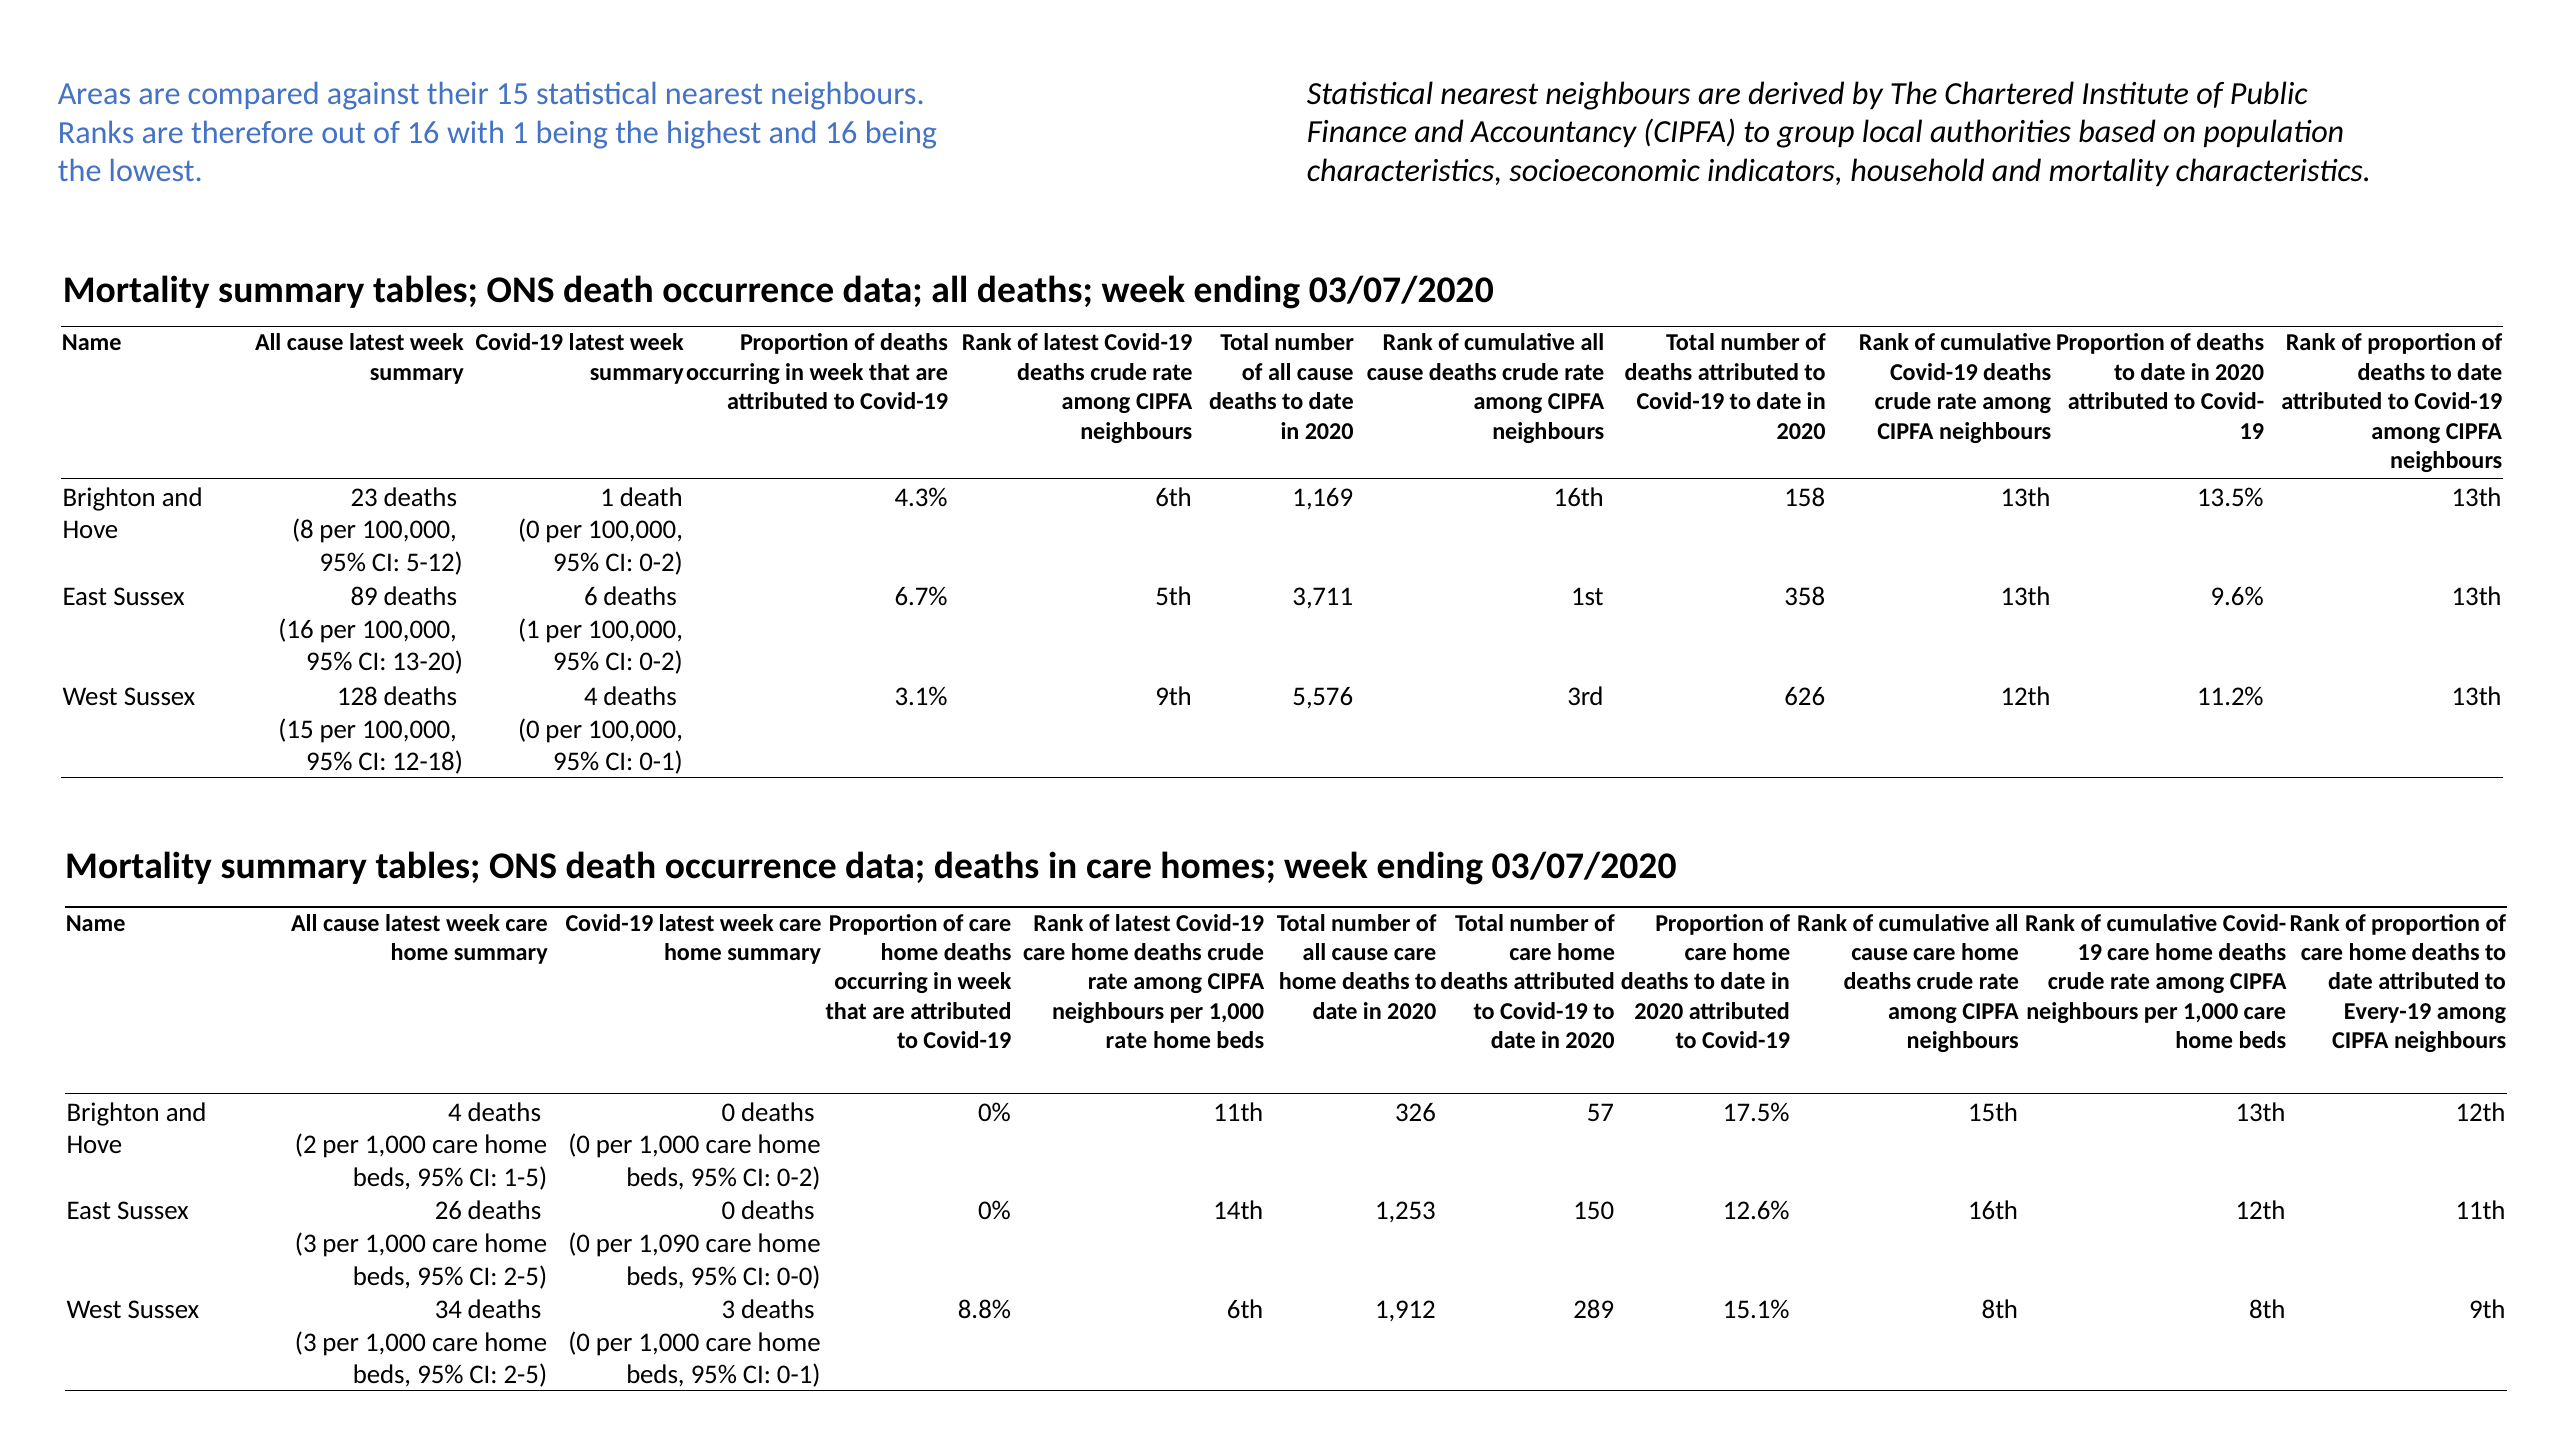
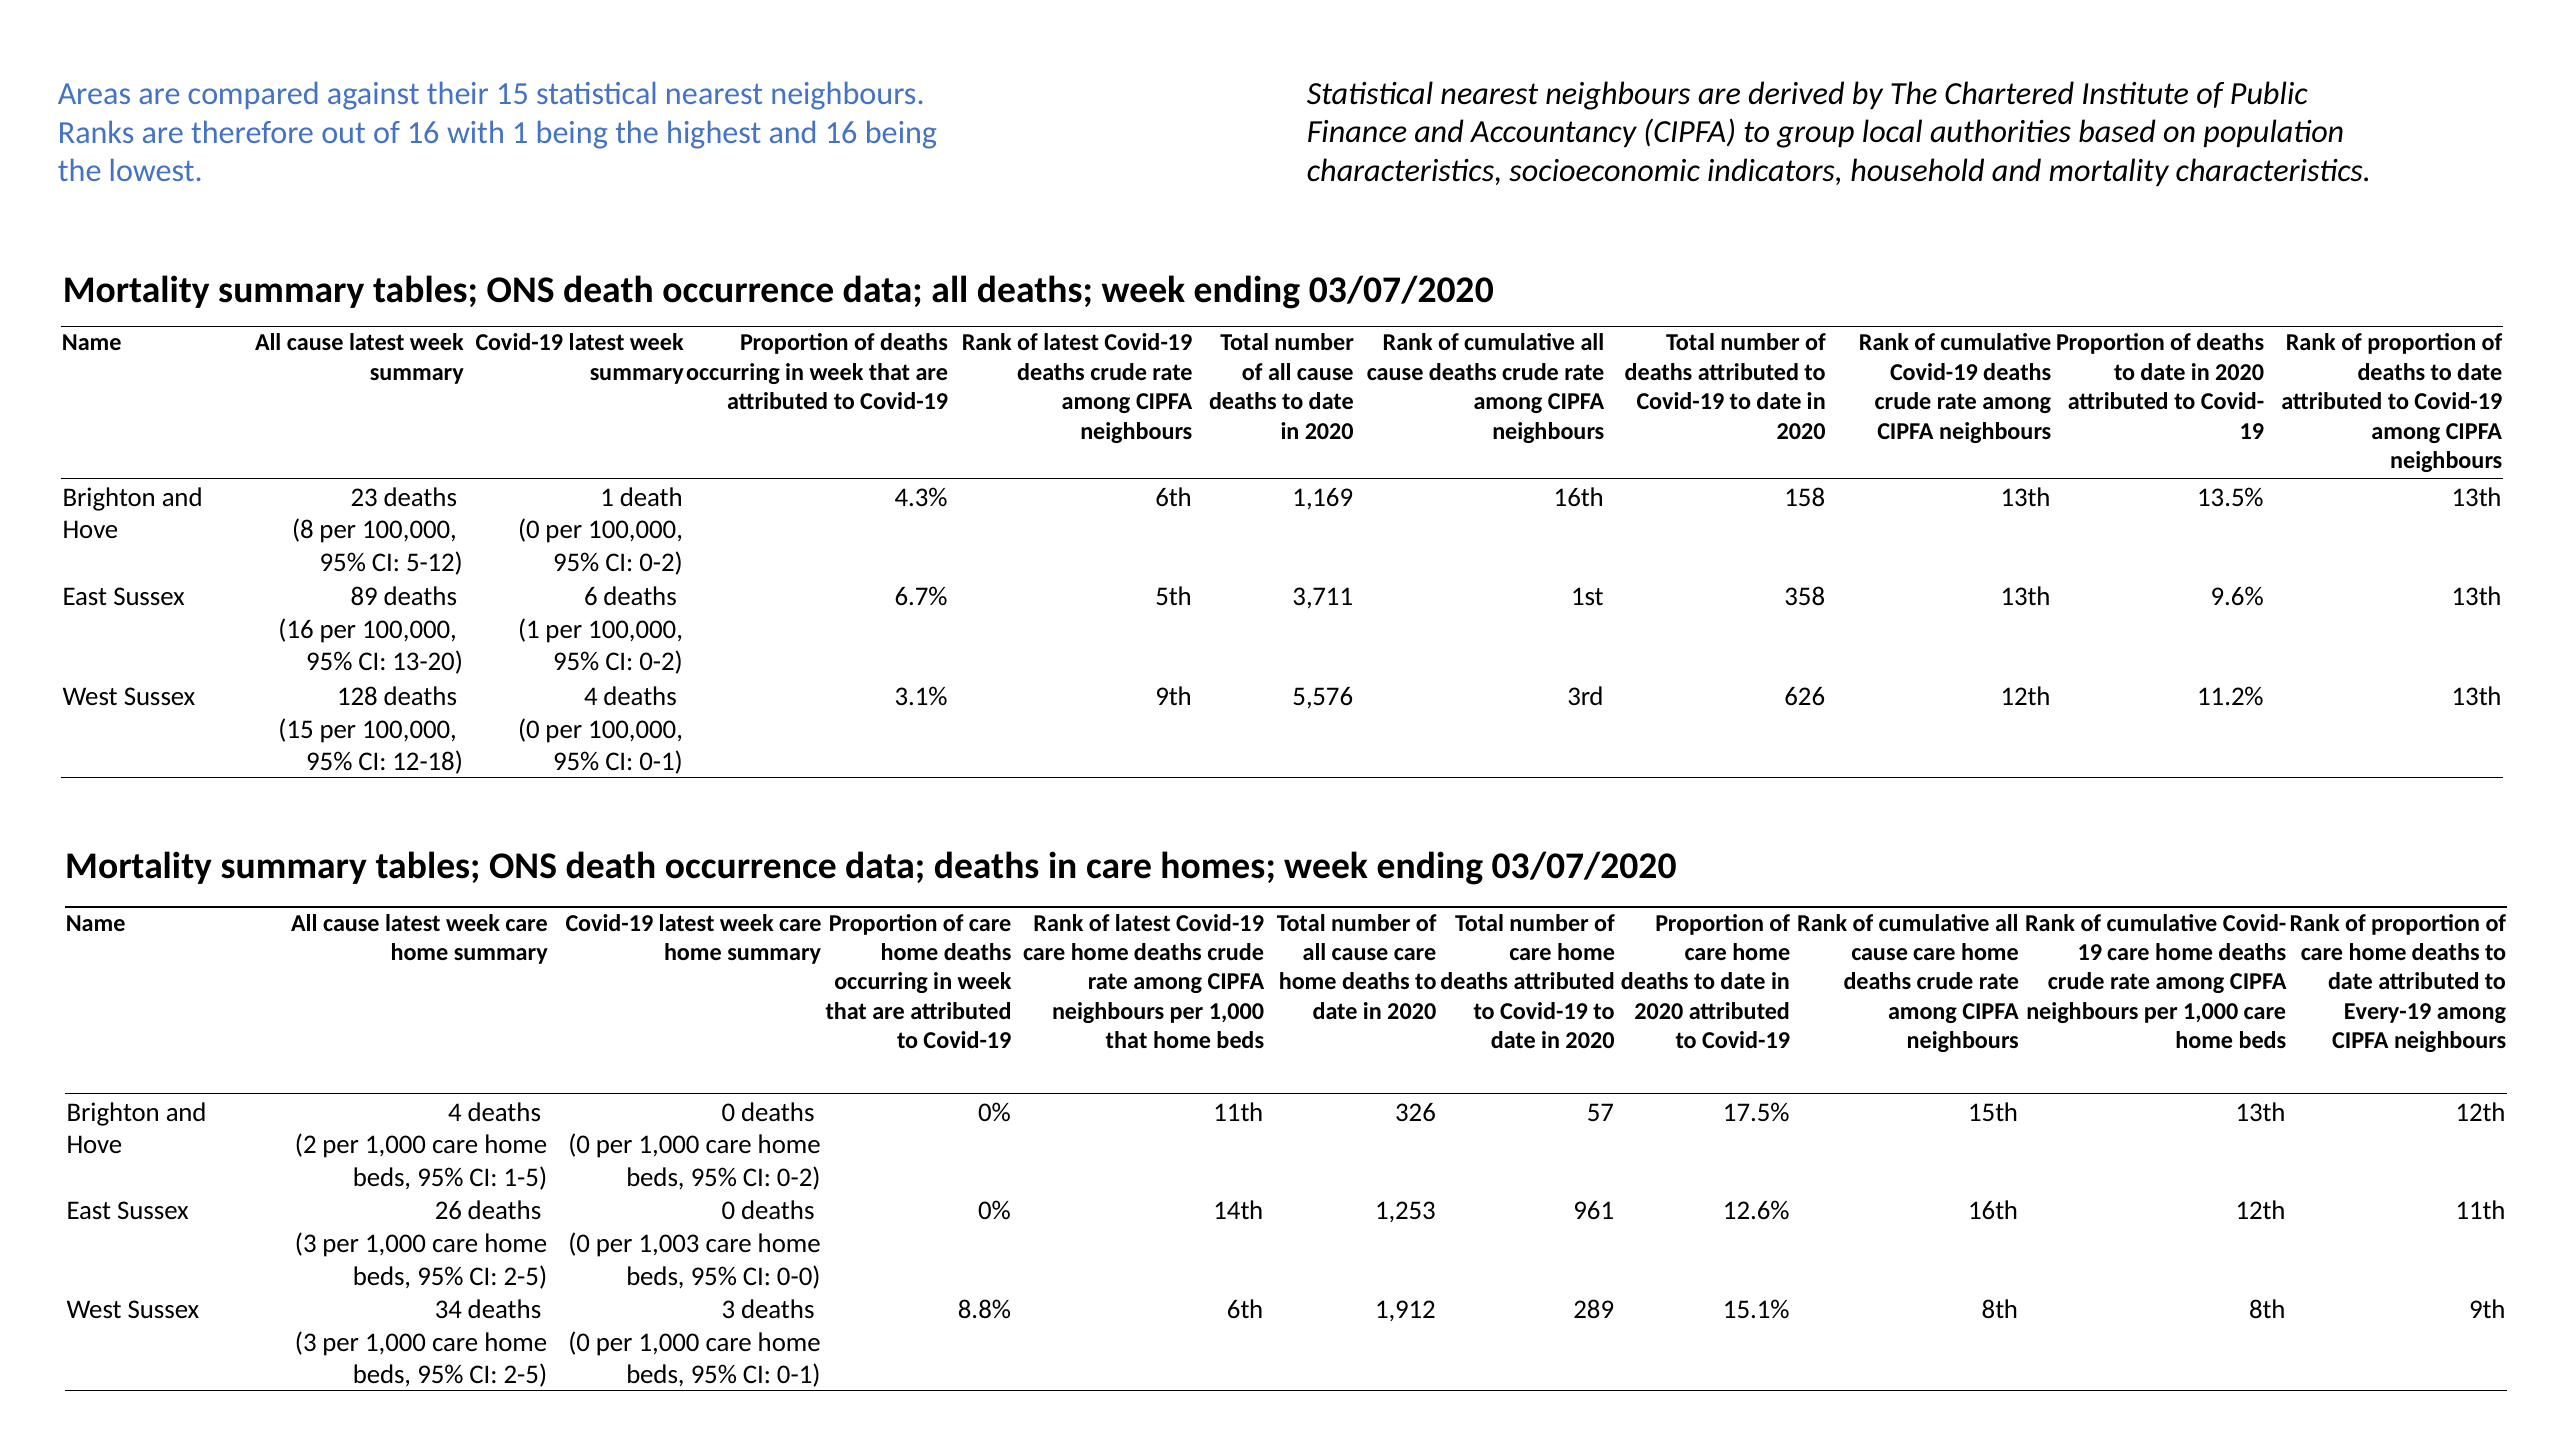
rate: rate -> that (1127, 1041)
150: 150 -> 961 (1594, 1211)
1,090: 1,090 -> 1,003 (669, 1244)
